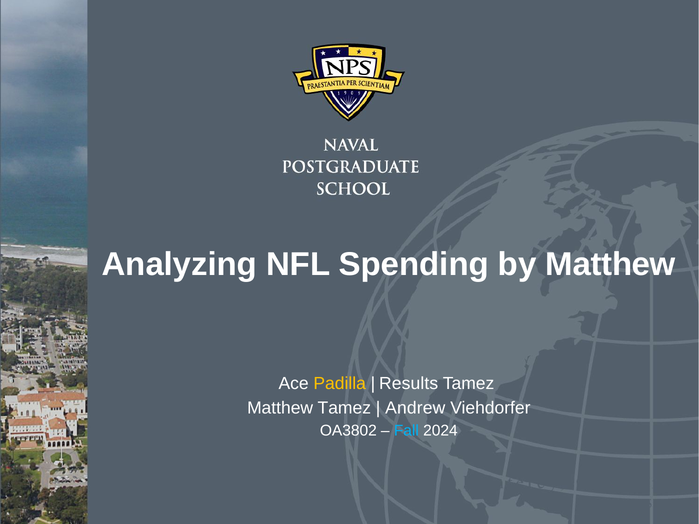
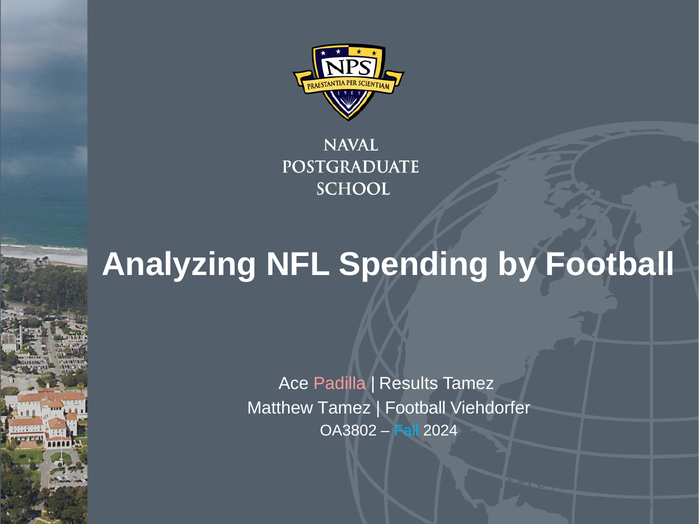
by Matthew: Matthew -> Football (610, 264)
Padilla colour: yellow -> pink (340, 383)
Andrew: Andrew -> Football (415, 408)
